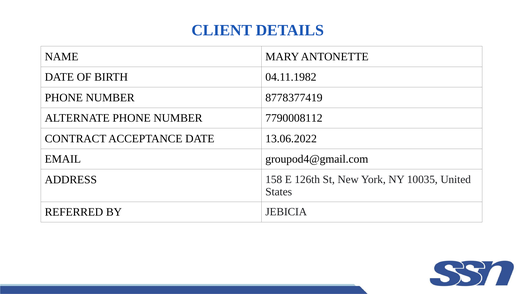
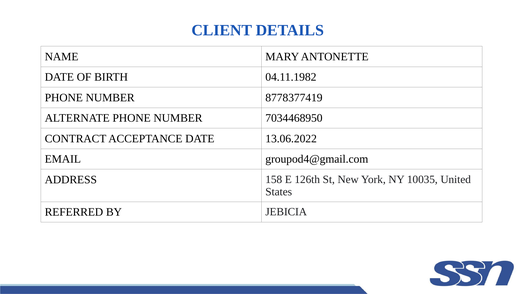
7790008112: 7790008112 -> 7034468950 (294, 118)
